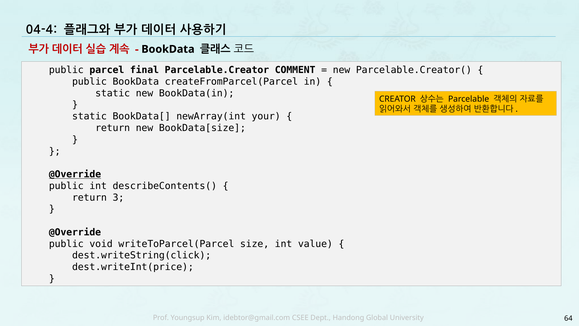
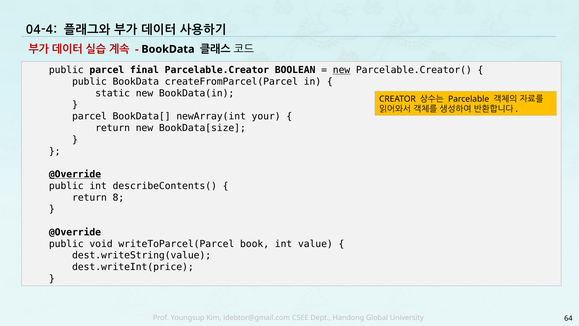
COMMENT: COMMENT -> BOOLEAN (295, 70)
new underline: none -> present (341, 70)
static: static -> parcel (89, 116)
3: 3 -> 8 (118, 197)
size: size -> book (255, 244)
dest.writeString(click: dest.writeString(click -> dest.writeString(value (142, 255)
